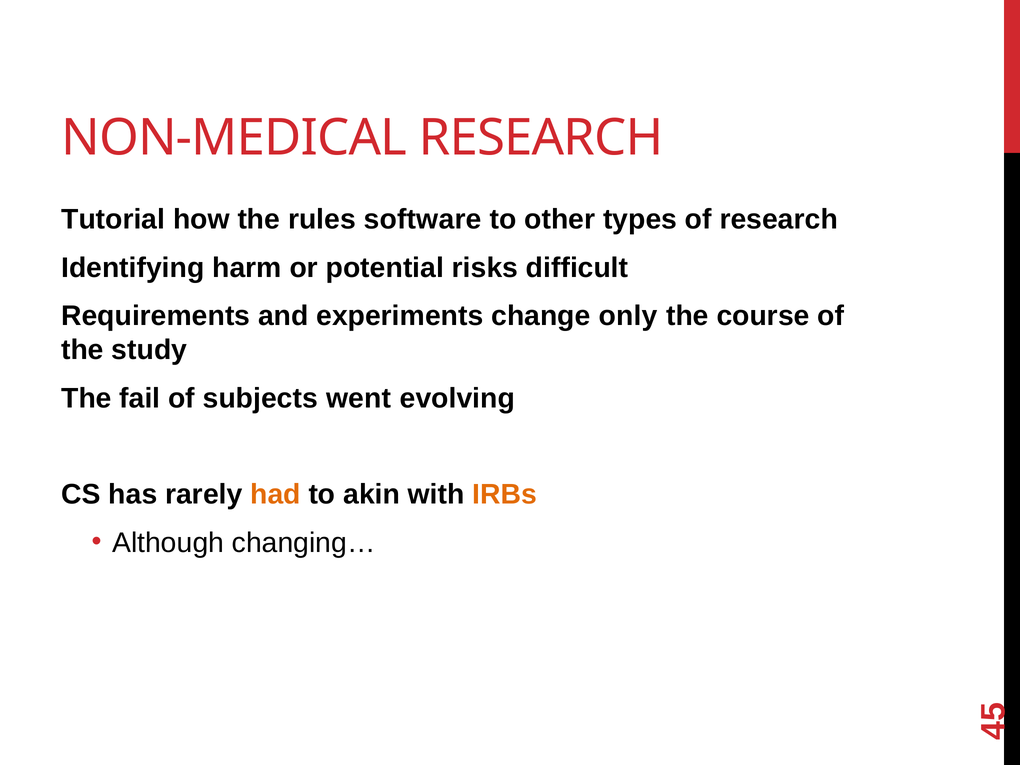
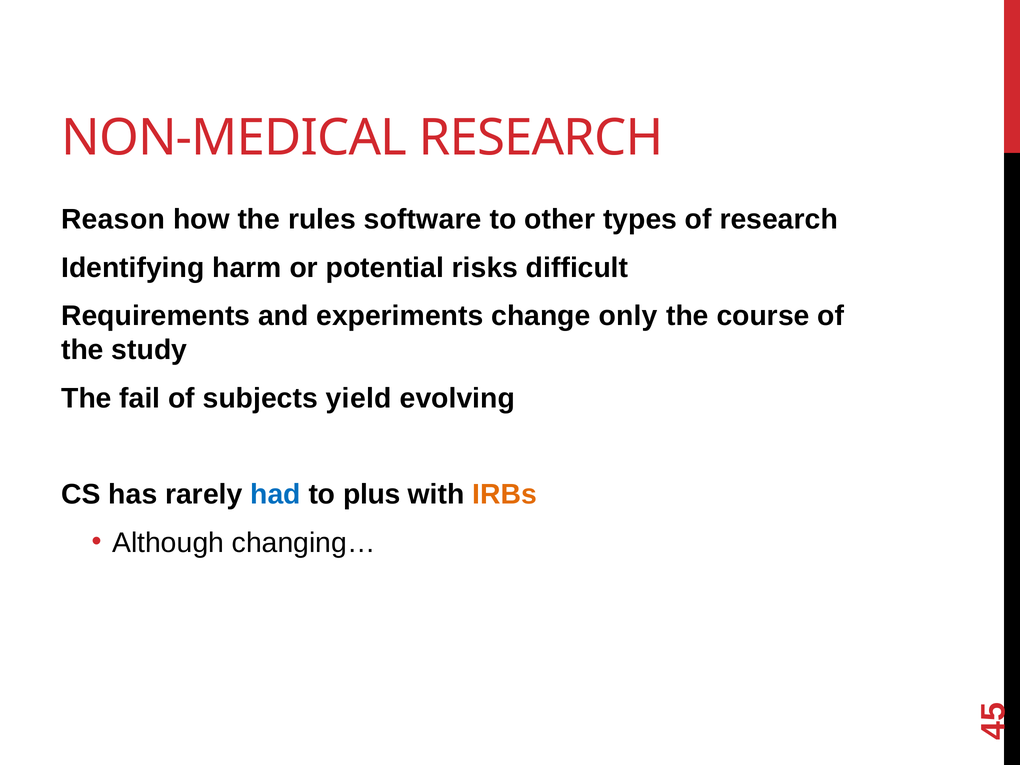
Tutorial: Tutorial -> Reason (113, 220)
went: went -> yield (359, 398)
had colour: orange -> blue (275, 495)
akin: akin -> plus (372, 495)
